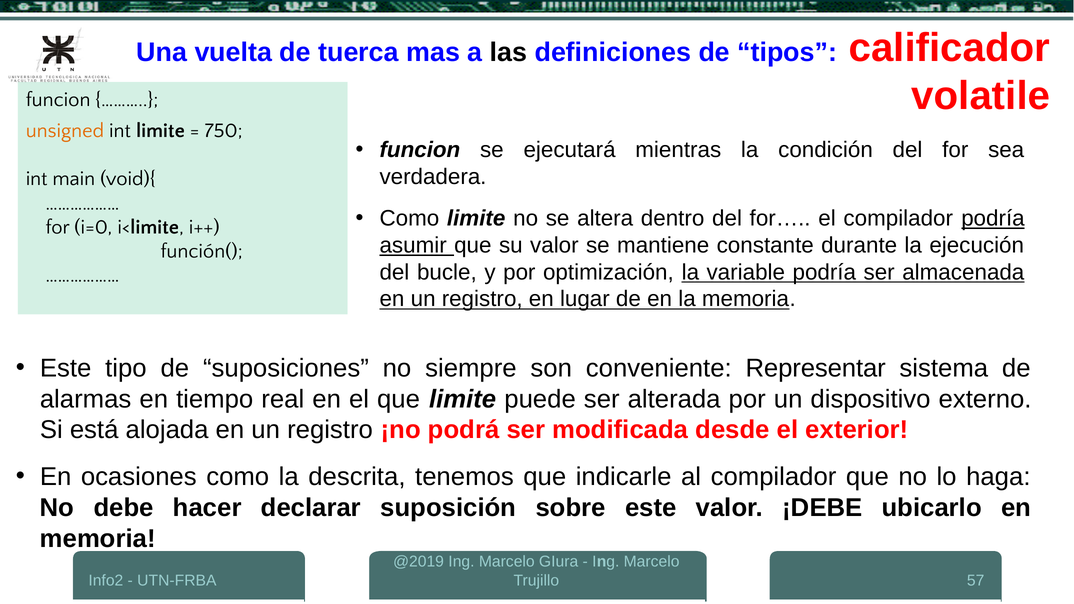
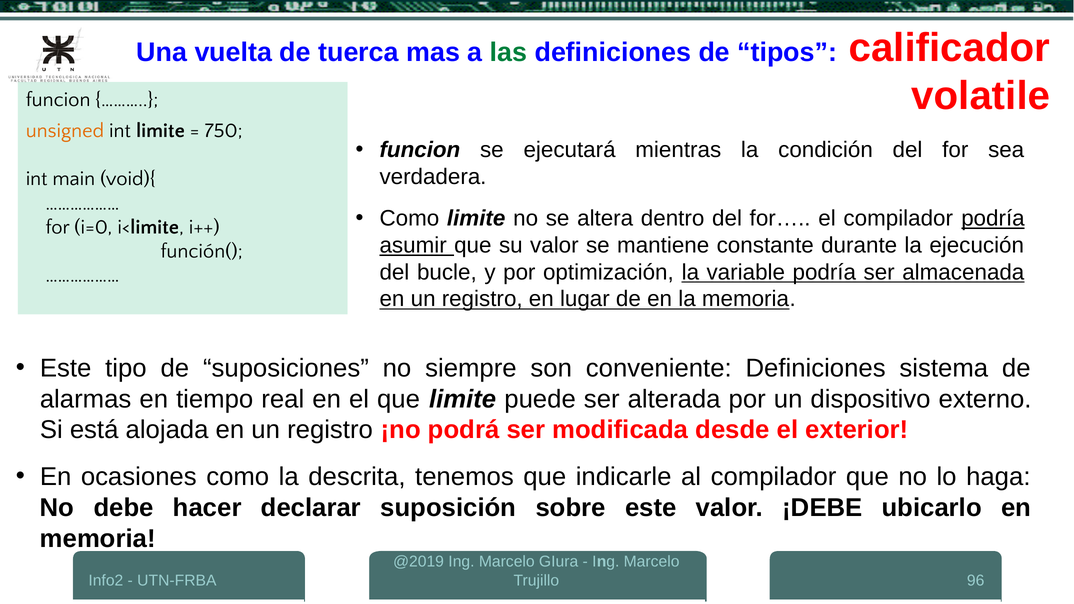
las colour: black -> green (509, 52)
conveniente Representar: Representar -> Definiciones (816, 368)
57: 57 -> 96 (976, 580)
